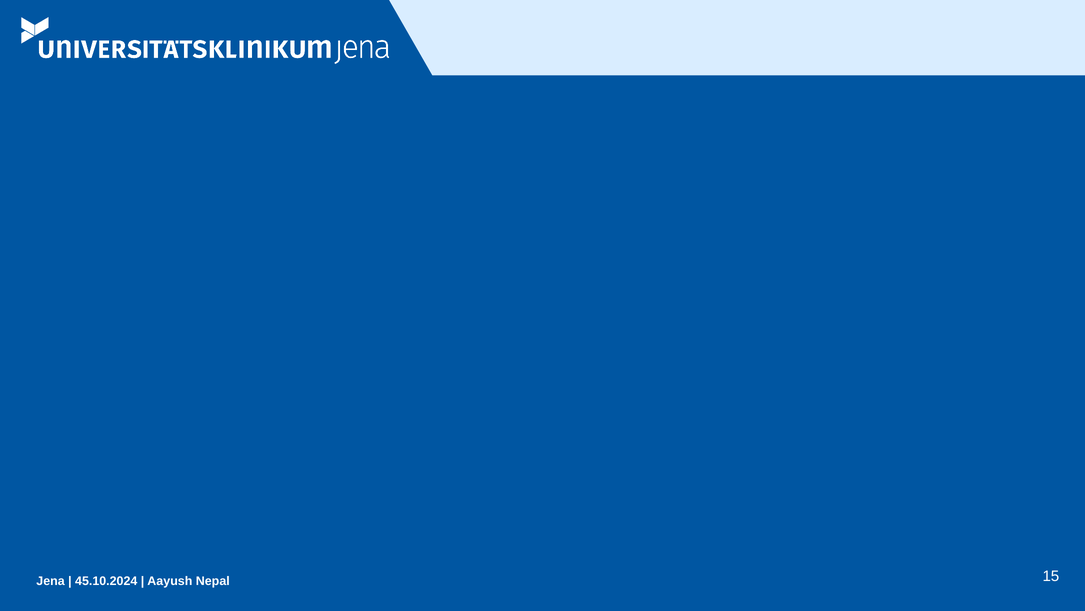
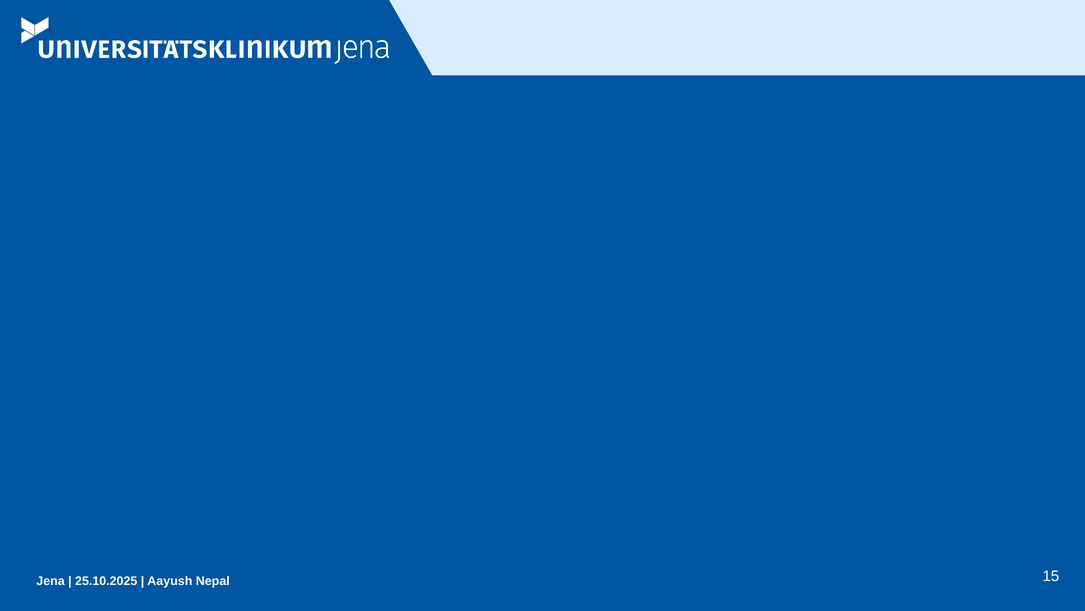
45.10.2024: 45.10.2024 -> 25.10.2025 (106, 581)
